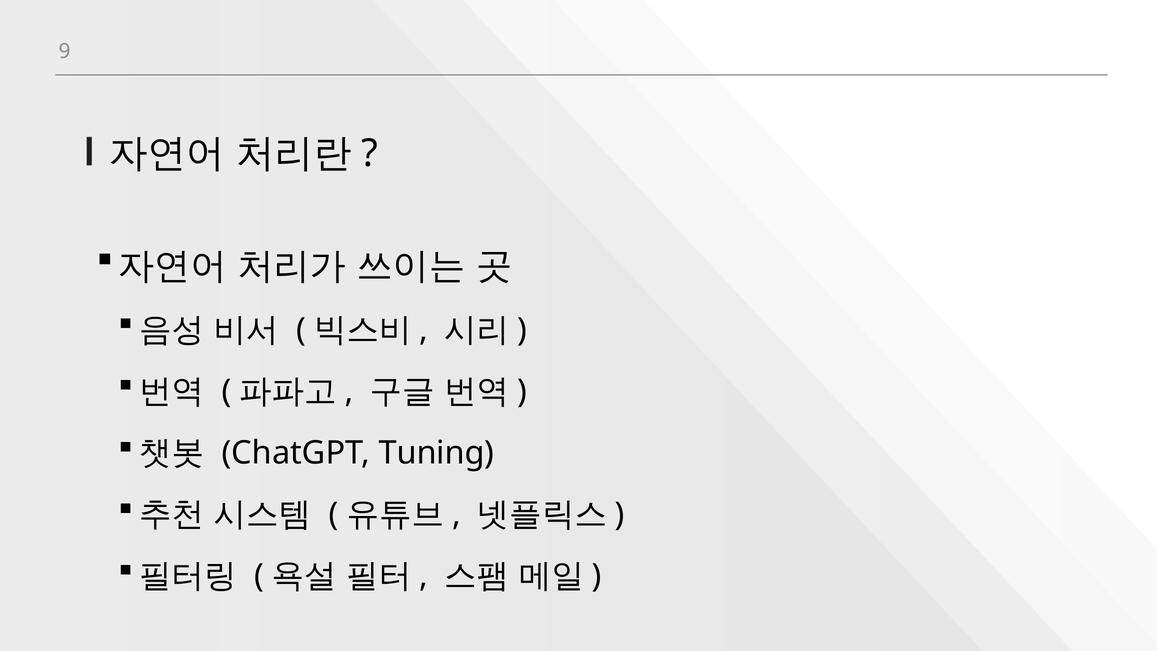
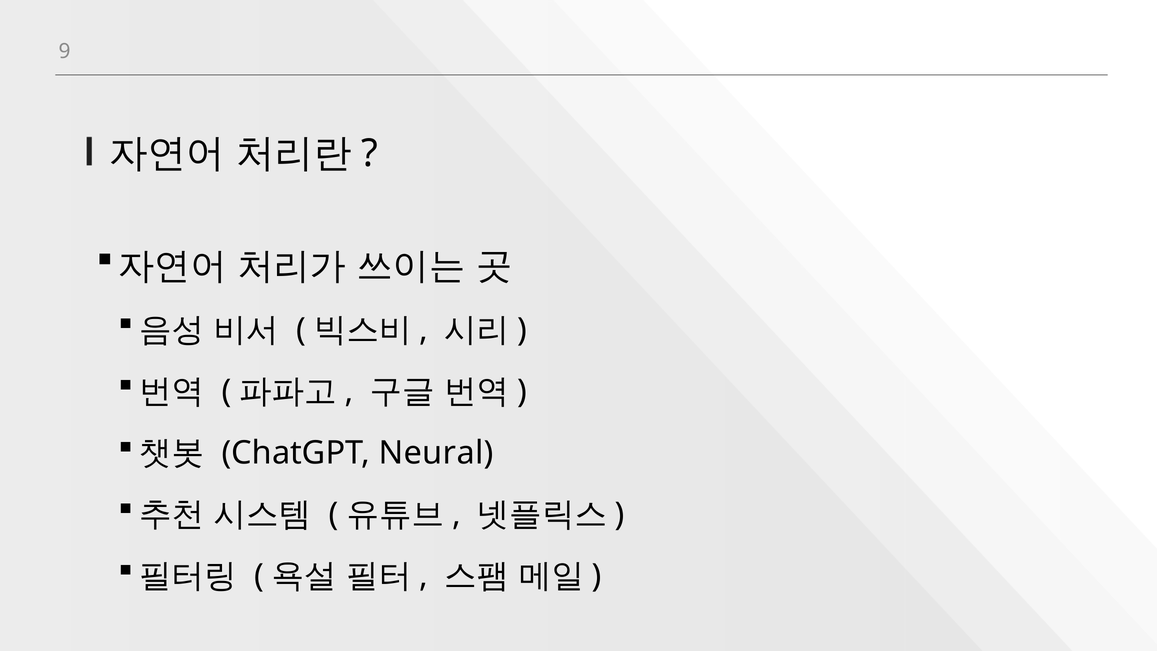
Tuning: Tuning -> Neural (436, 453)
